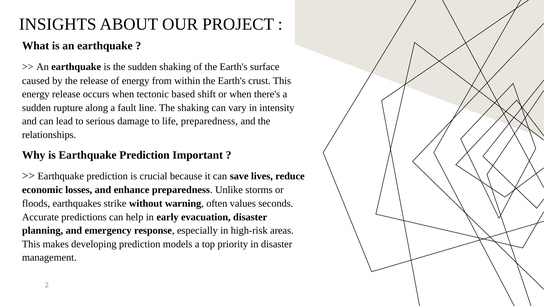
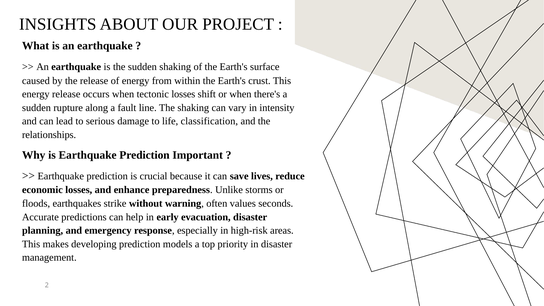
tectonic based: based -> losses (183, 94)
life preparedness: preparedness -> classification (209, 121)
